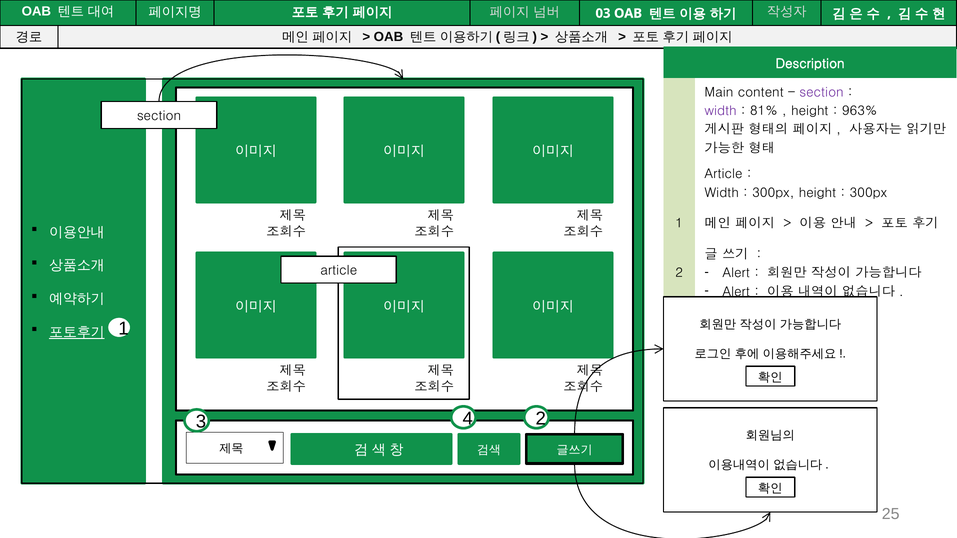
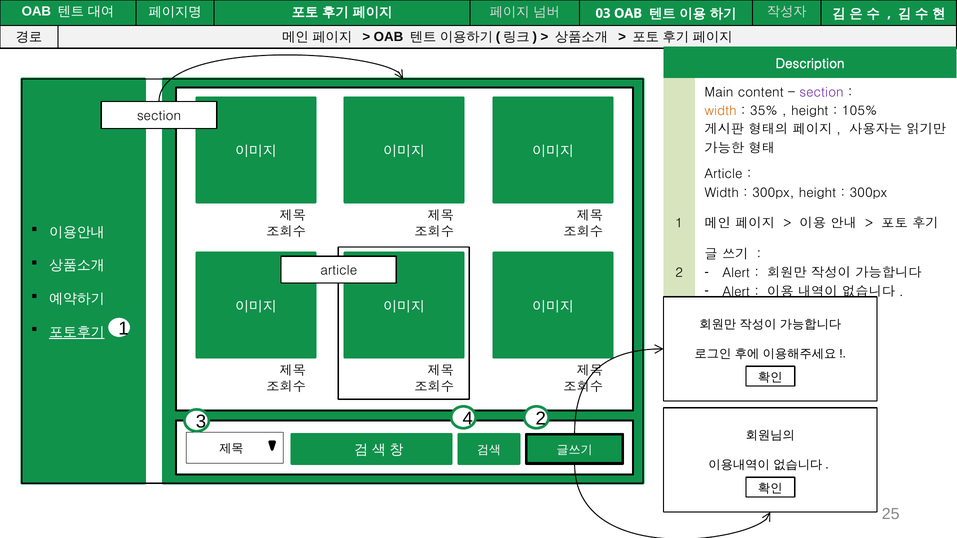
width colour: purple -> orange (721, 111)
81%: 81% -> 35% (764, 111)
963%: 963% -> 105% (860, 111)
